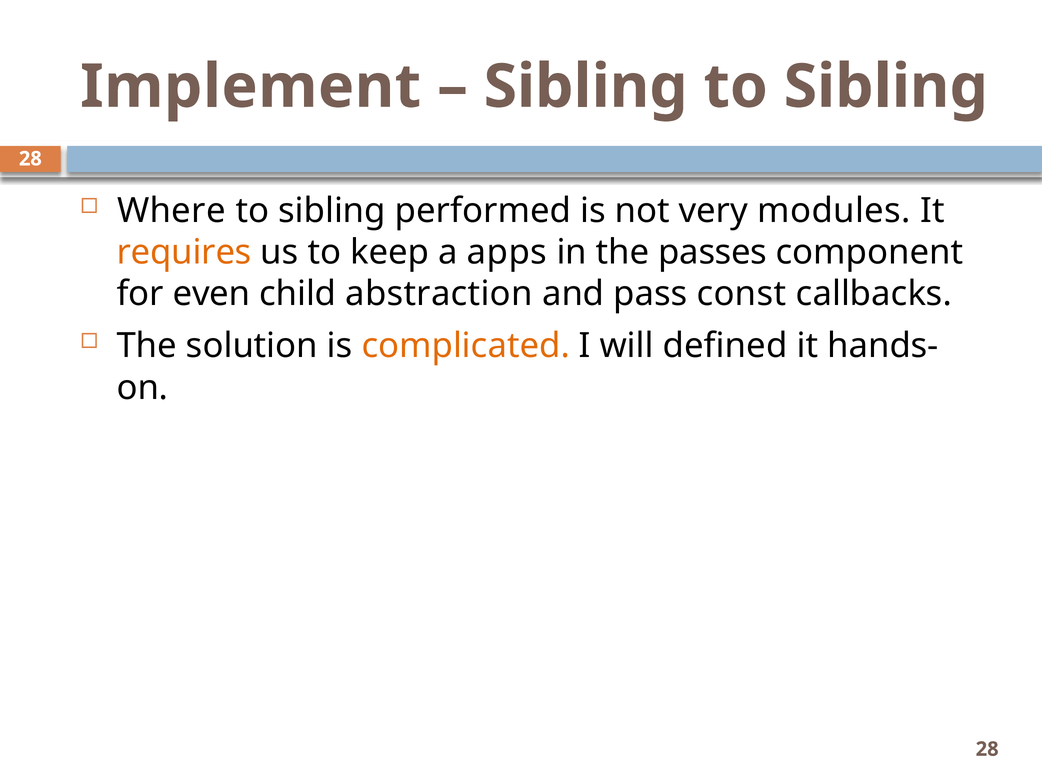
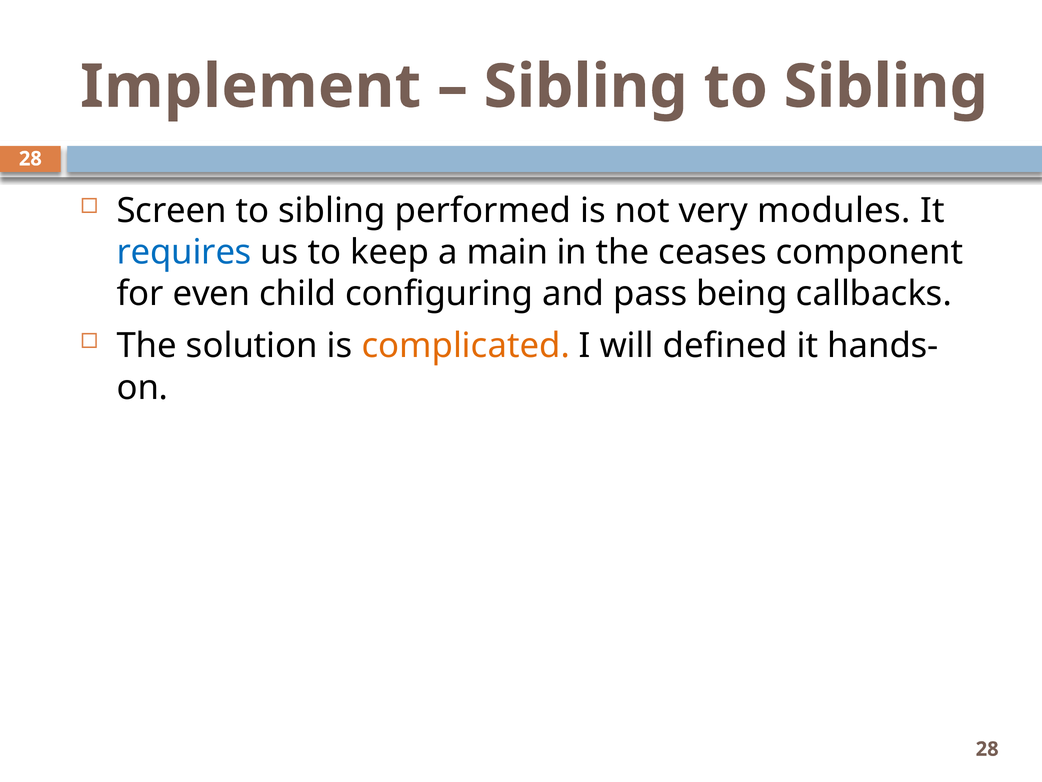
Where: Where -> Screen (172, 210)
requires colour: orange -> blue (184, 252)
apps: apps -> main (507, 252)
passes: passes -> ceases (713, 252)
abstraction: abstraction -> configuring (439, 294)
const: const -> being (742, 294)
